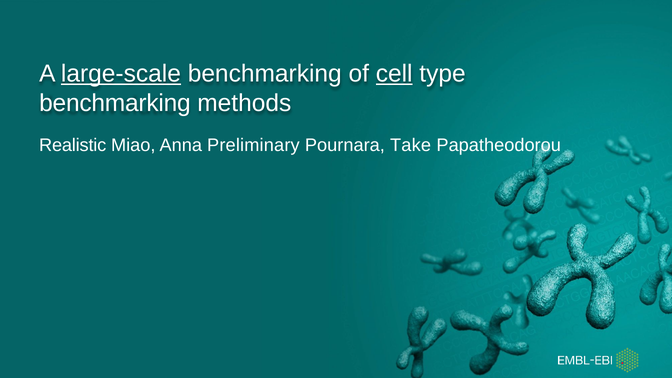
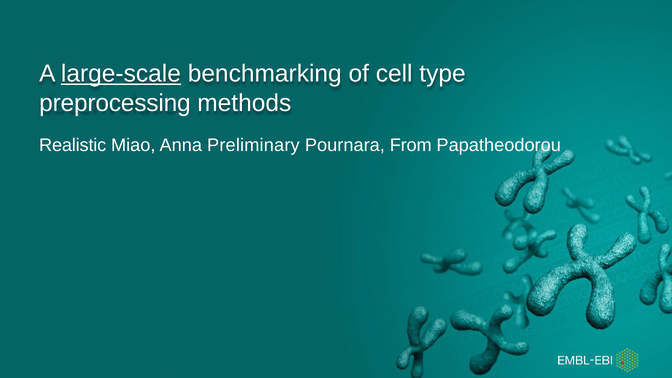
cell underline: present -> none (394, 74)
benchmarking: benchmarking -> preprocessing (115, 103)
Take: Take -> From (411, 145)
